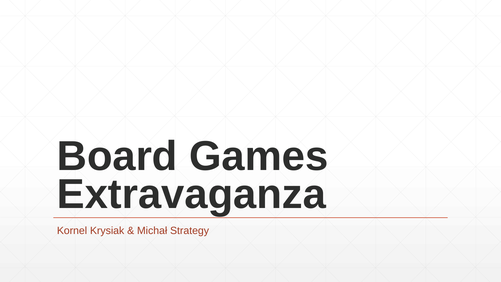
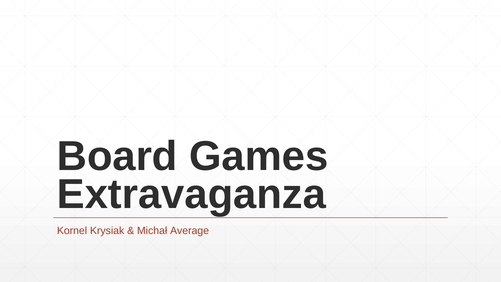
Strategy: Strategy -> Average (190, 231)
